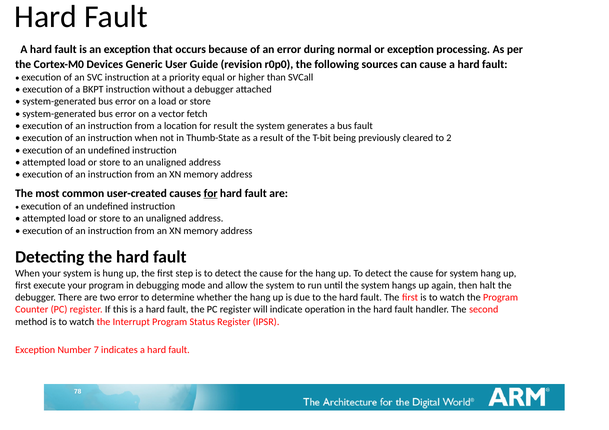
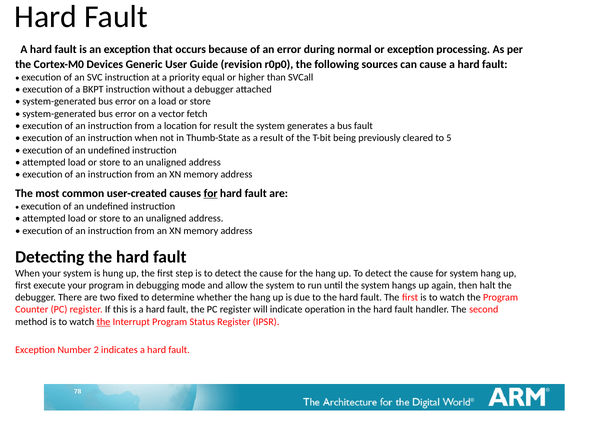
2: 2 -> 5 (449, 138)
two error: error -> fixed (128, 298)
the underline: none -> present (104, 322)
7: 7 -> 2 (96, 350)
